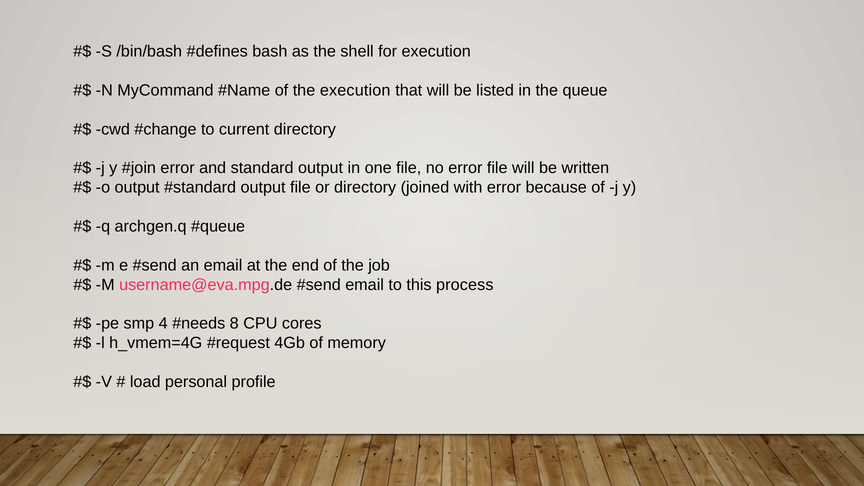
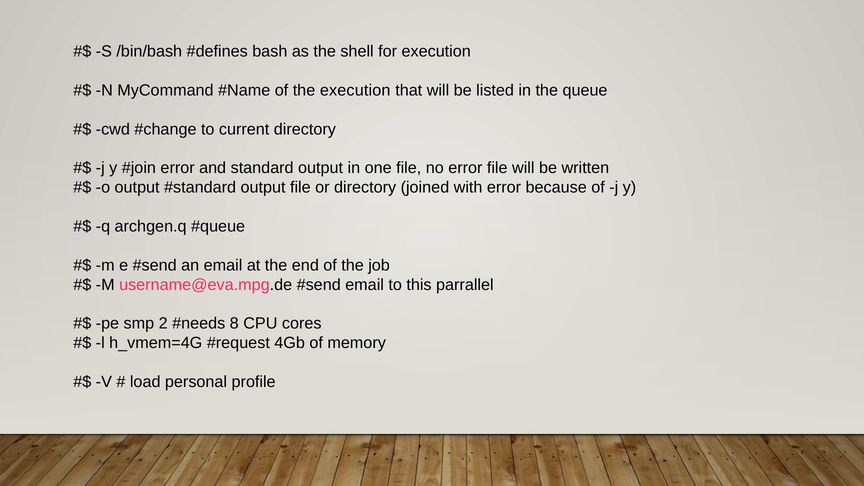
process: process -> parrallel (465, 285)
4: 4 -> 2 (163, 324)
